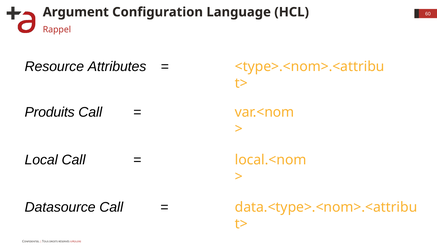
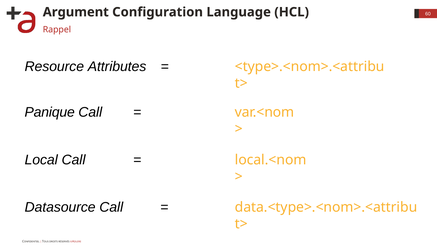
Produits: Produits -> Panique (50, 112)
